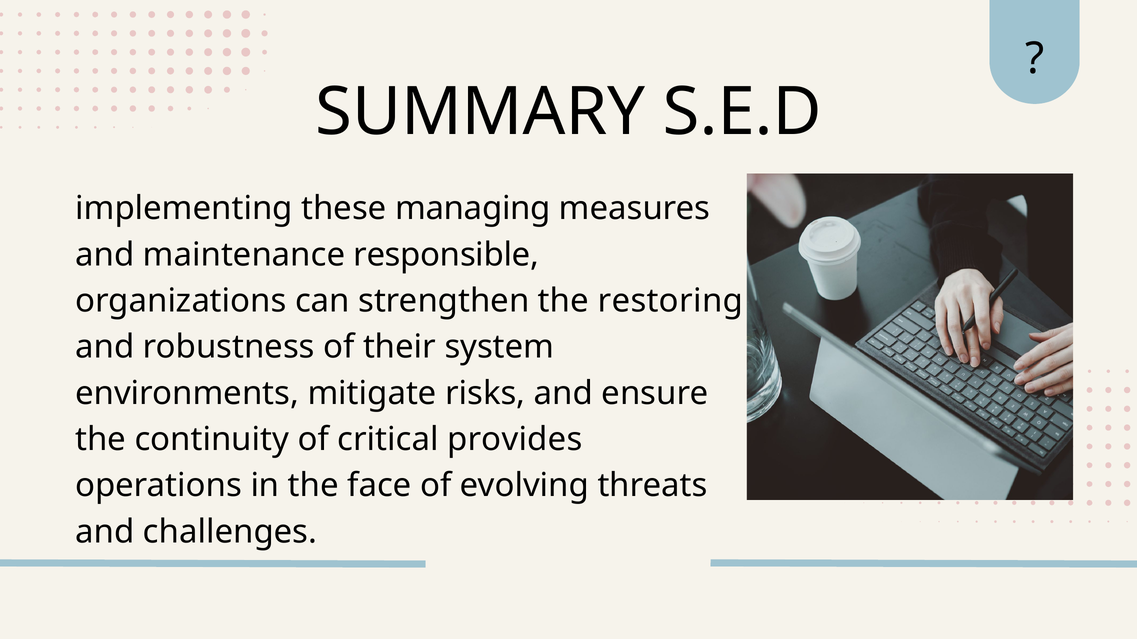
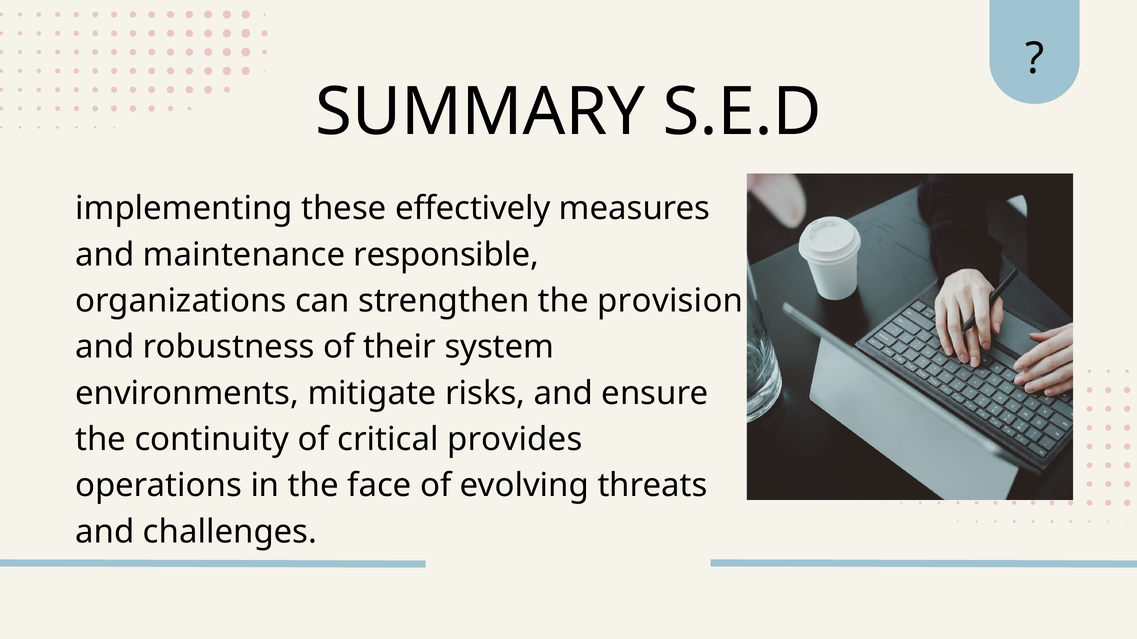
managing: managing -> effectively (473, 209)
restoring: restoring -> provision (670, 301)
